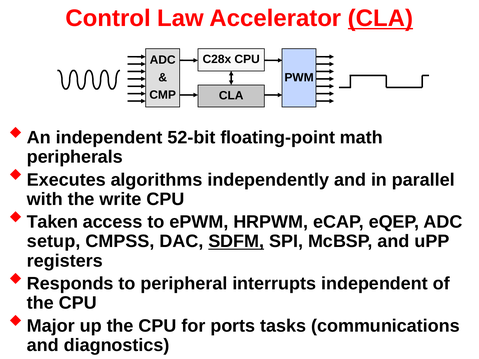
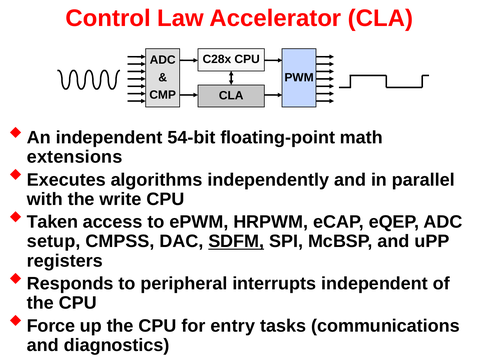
CLA underline: present -> none (381, 18)
52-bit: 52-bit -> 54-bit (191, 138)
peripherals: peripherals -> extensions (75, 157)
Major: Major -> Force (51, 326)
ports: ports -> entry (233, 326)
